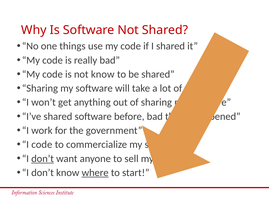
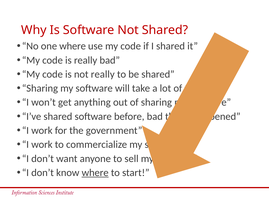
one things: things -> where (73, 46)
not know: know -> really (103, 75)
code: code -> work (42, 145)
don’t underline: present -> none (43, 159)
